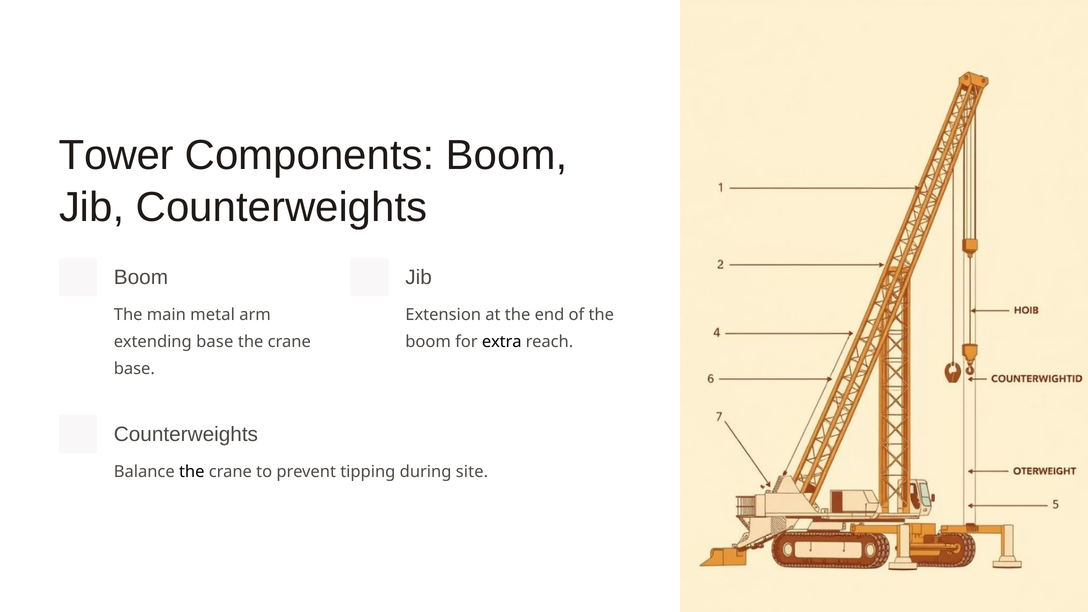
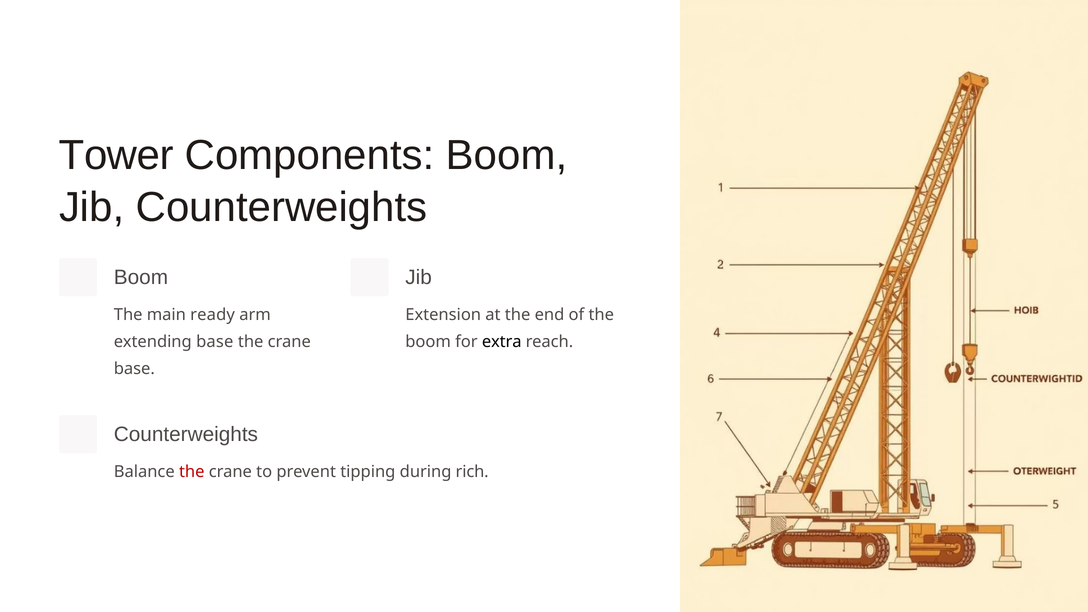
metal: metal -> ready (213, 315)
the colour: black -> red (192, 472)
site: site -> rich (472, 472)
